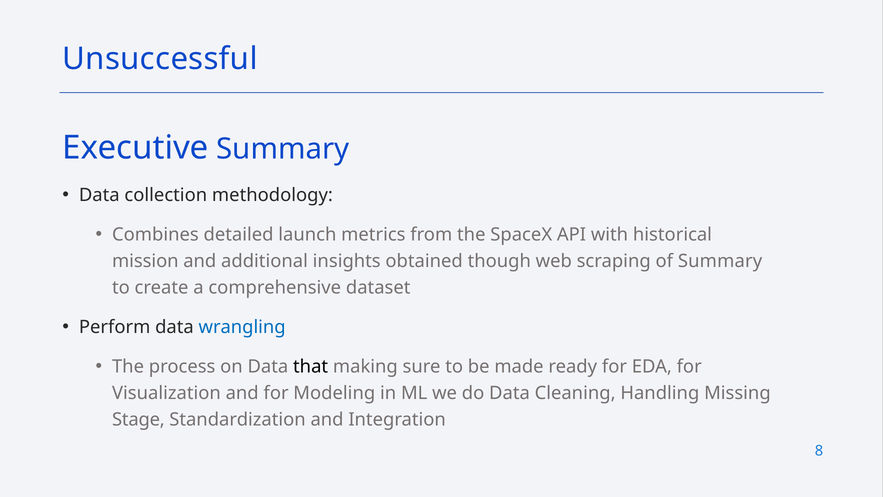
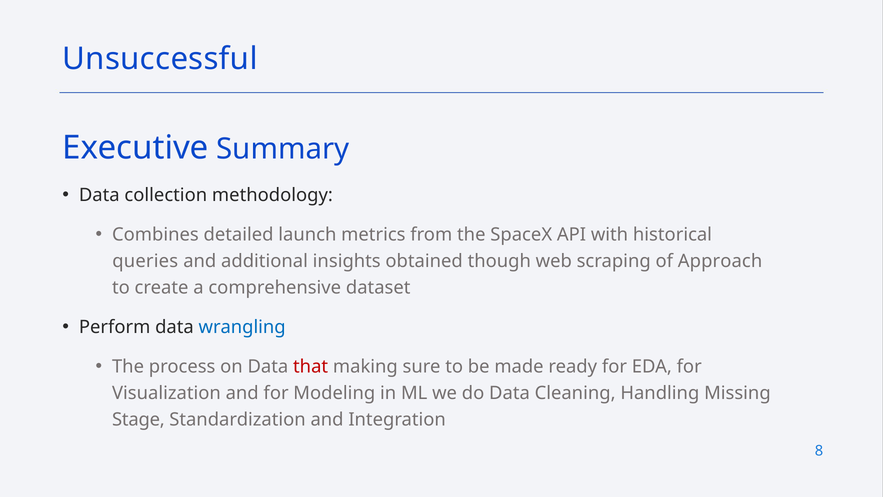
mission: mission -> queries (145, 261)
of Summary: Summary -> Approach (720, 261)
that colour: black -> red (311, 366)
